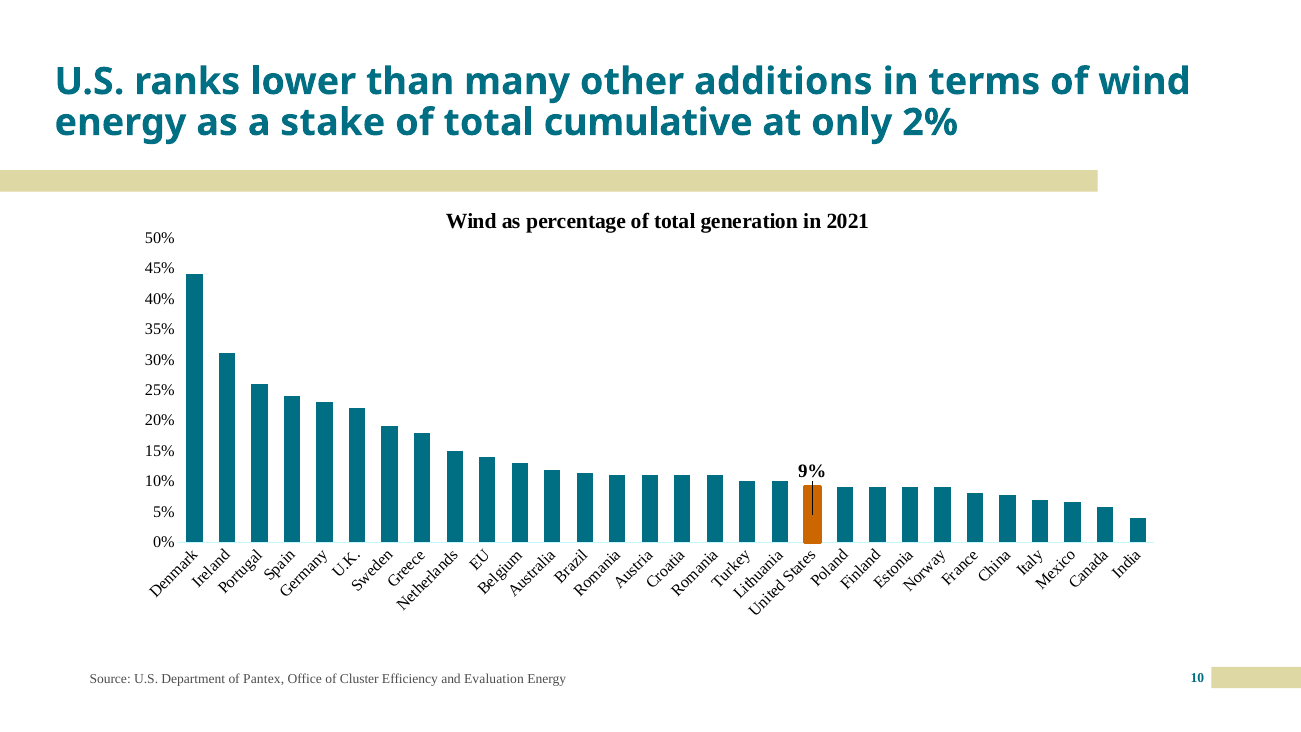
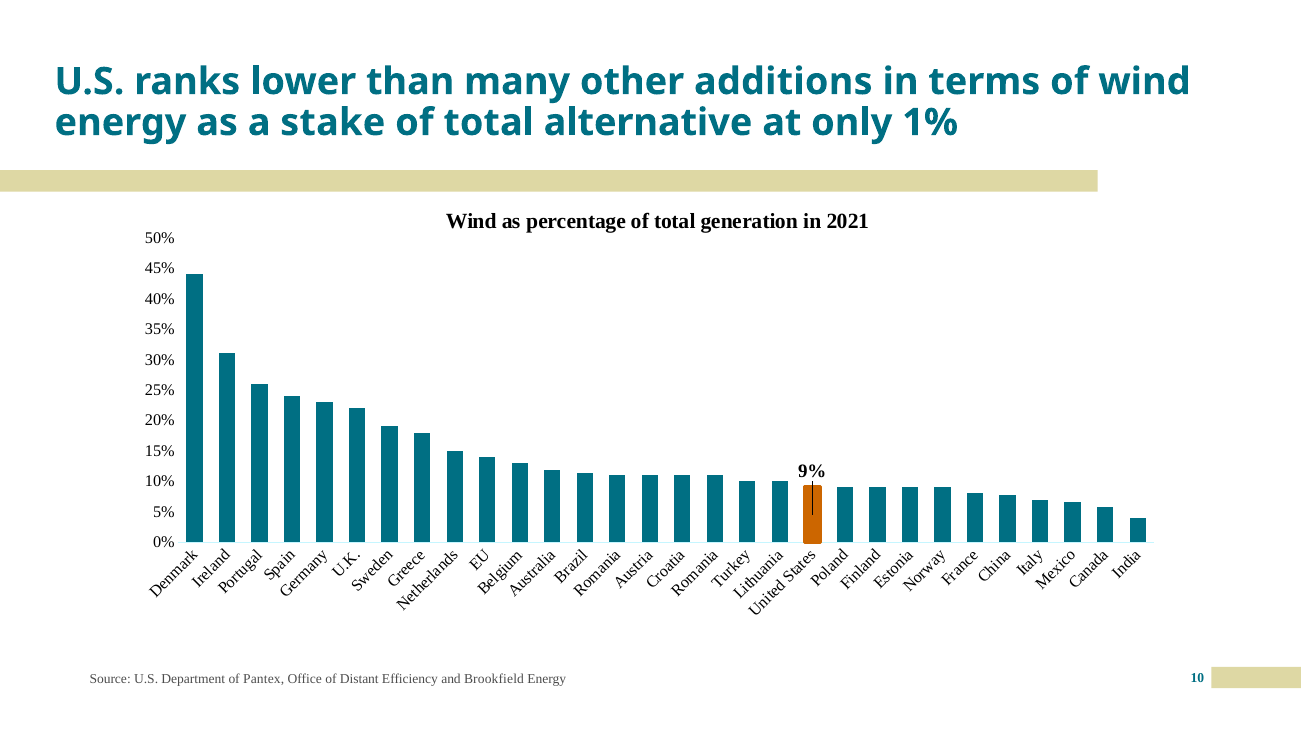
cumulative: cumulative -> alternative (648, 123)
2%: 2% -> 1% (930, 123)
Cluster: Cluster -> Distant (359, 678)
Evaluation: Evaluation -> Brookfield (494, 678)
